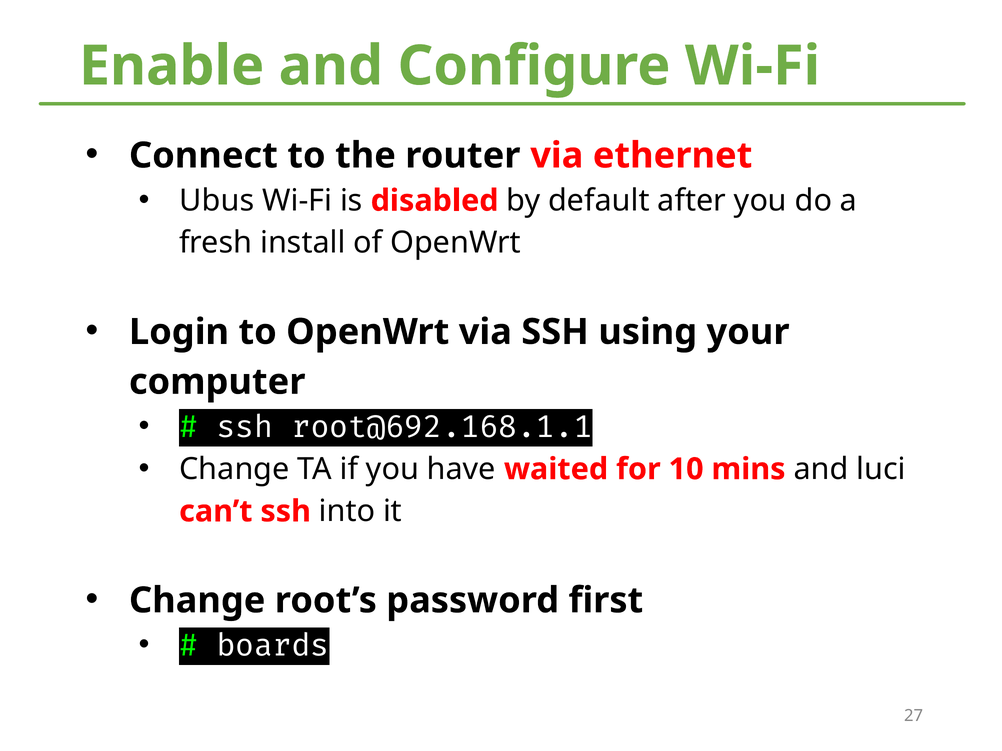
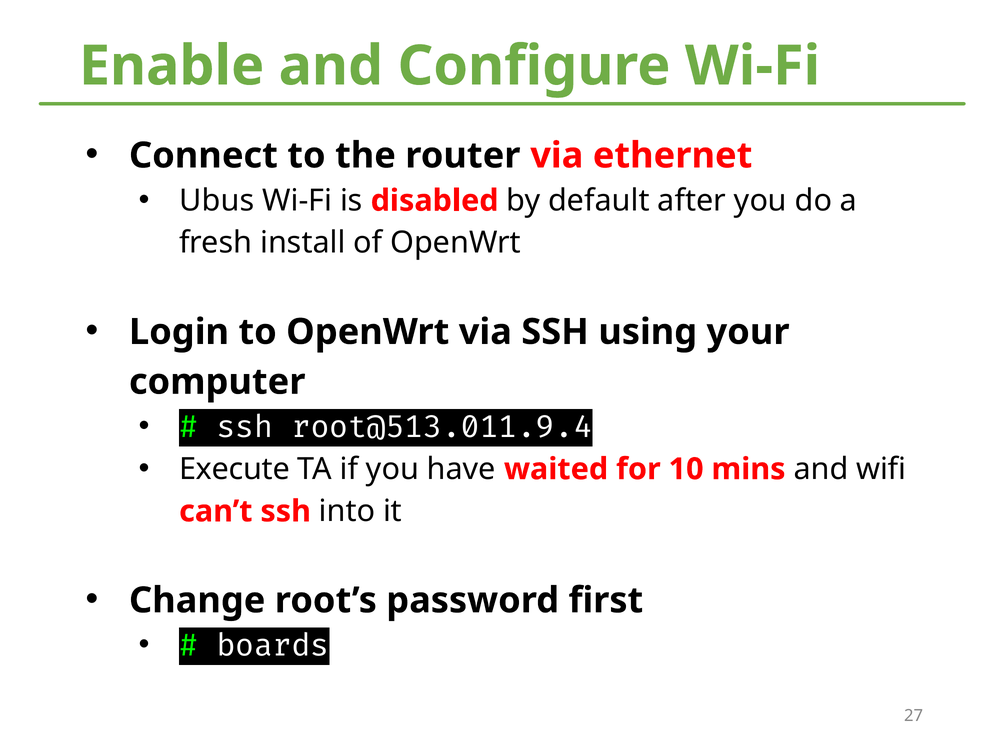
root@692.168.1.1: root@692.168.1.1 -> root@513.011.9.4 (442, 427)
Change: Change -> Execute (234, 469)
luci: luci -> wifi (881, 469)
